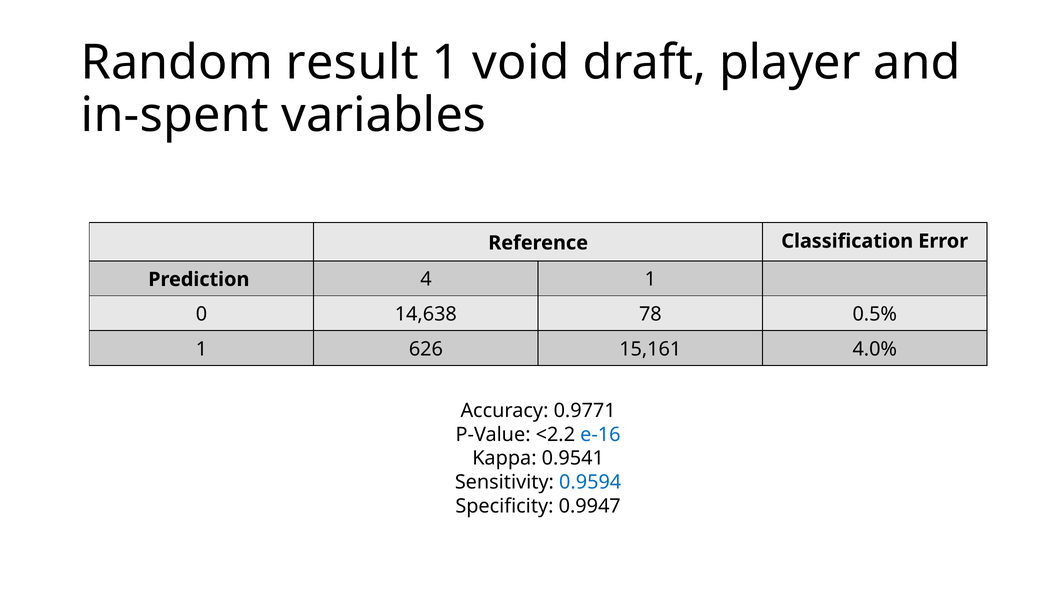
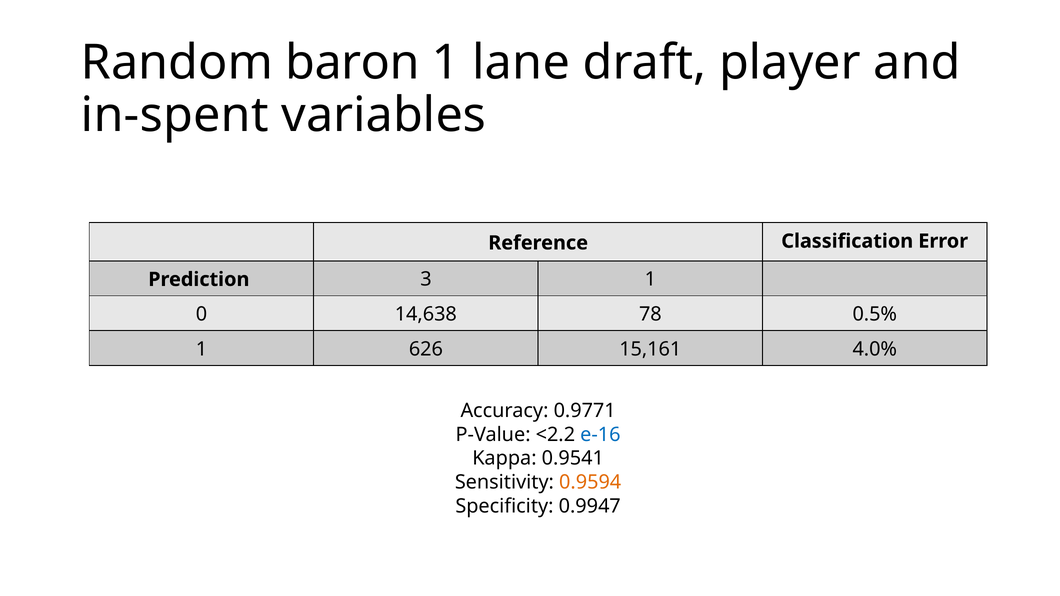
result: result -> baron (353, 63)
void: void -> lane (521, 63)
4: 4 -> 3 (426, 280)
0.9594 colour: blue -> orange (590, 482)
